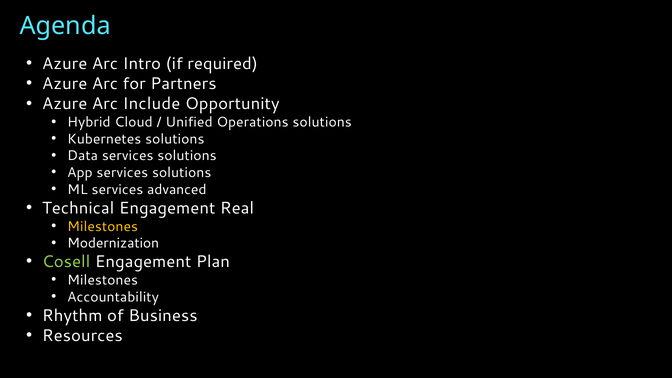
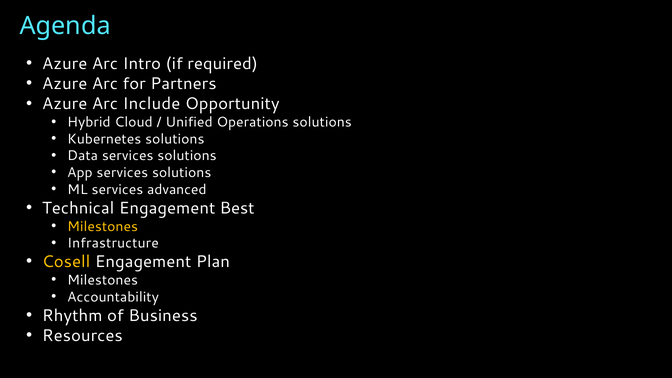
Real: Real -> Best (237, 208)
Modernization: Modernization -> Infrastructure (113, 243)
Cosell colour: light green -> yellow (66, 262)
